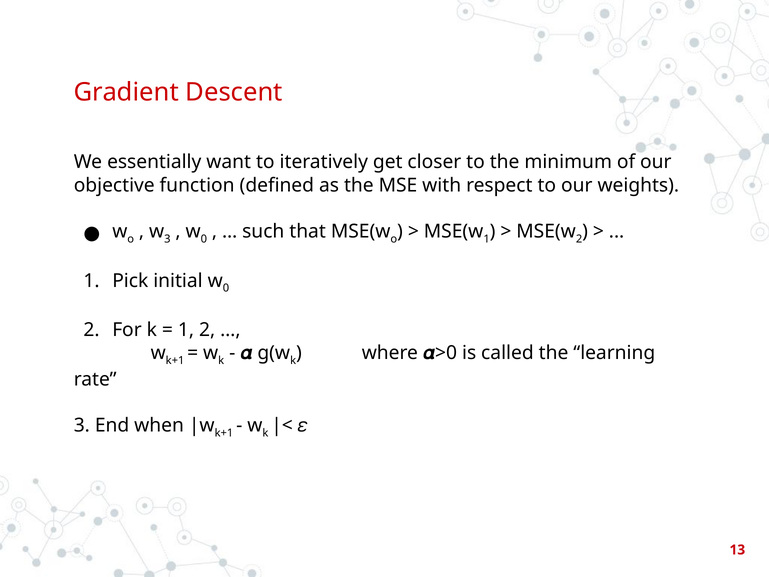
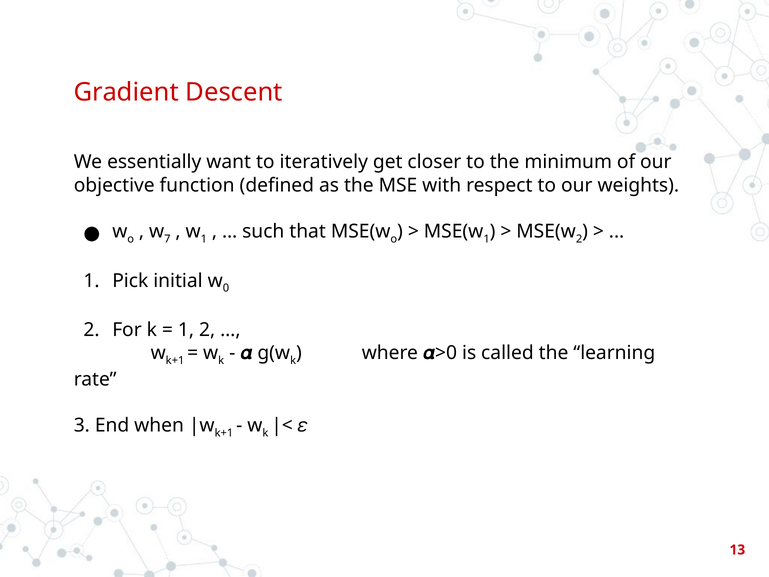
3: 3 -> 7 (167, 239)
0: 0 -> 1 (204, 239)
